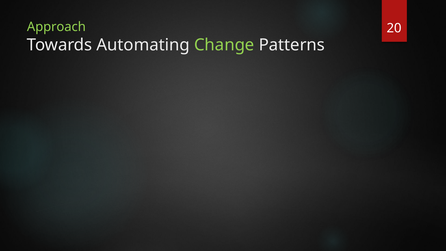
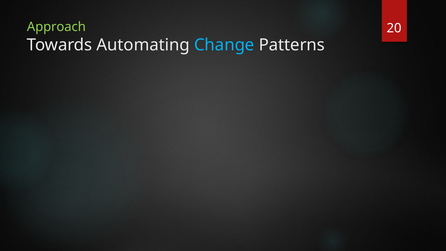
Change colour: light green -> light blue (224, 45)
